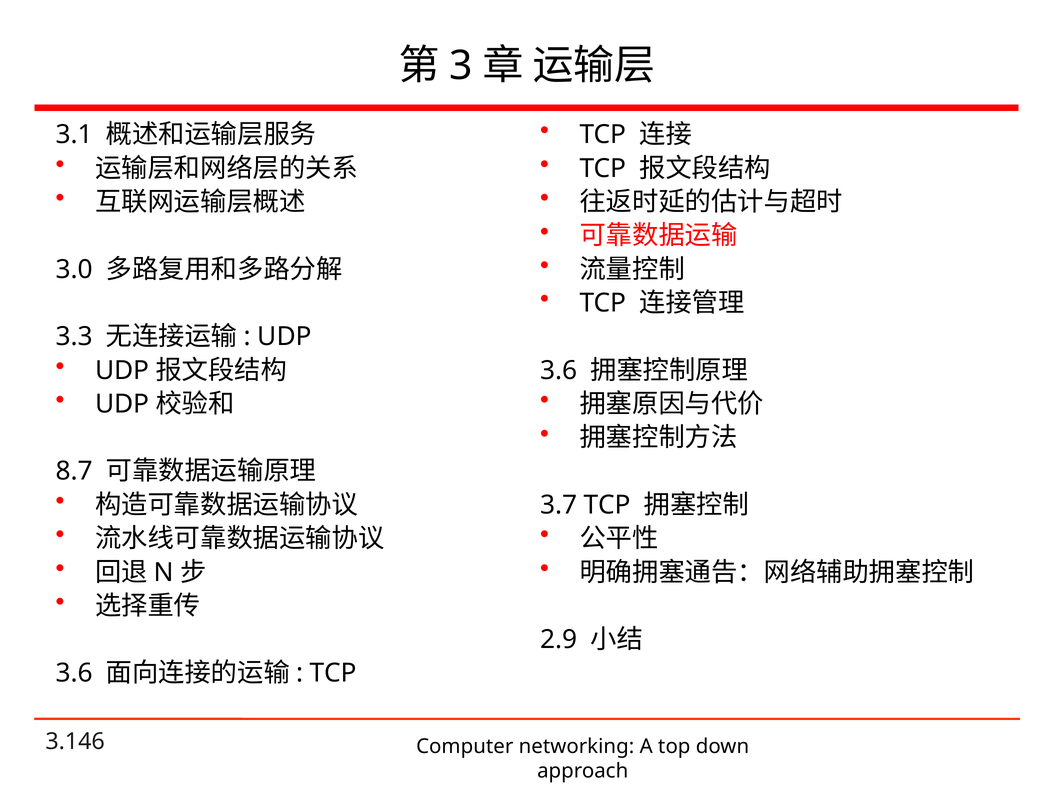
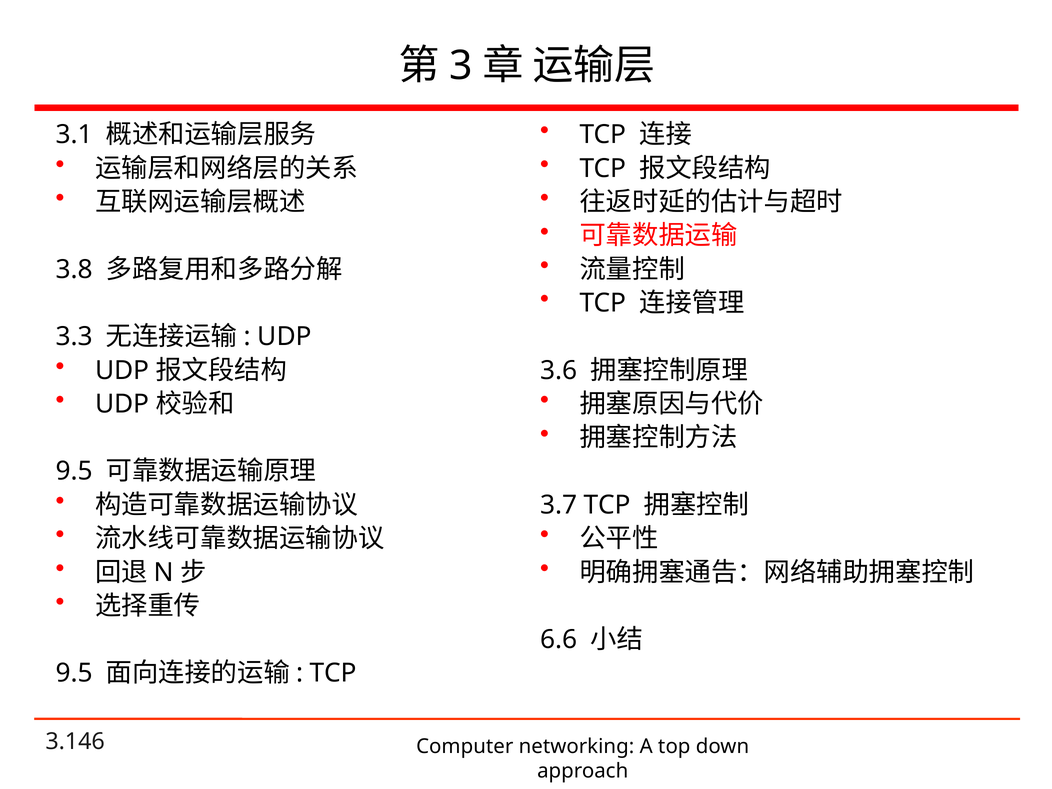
3.0: 3.0 -> 3.8 (74, 269)
8.7: 8.7 -> 9.5 (74, 471)
2.9: 2.9 -> 6.6 (559, 640)
3.6: 3.6 -> 9.5 (74, 673)
